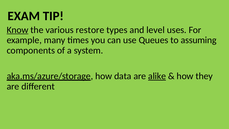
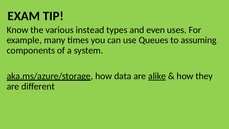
Know underline: present -> none (18, 30)
restore: restore -> instead (90, 30)
level: level -> even (156, 30)
